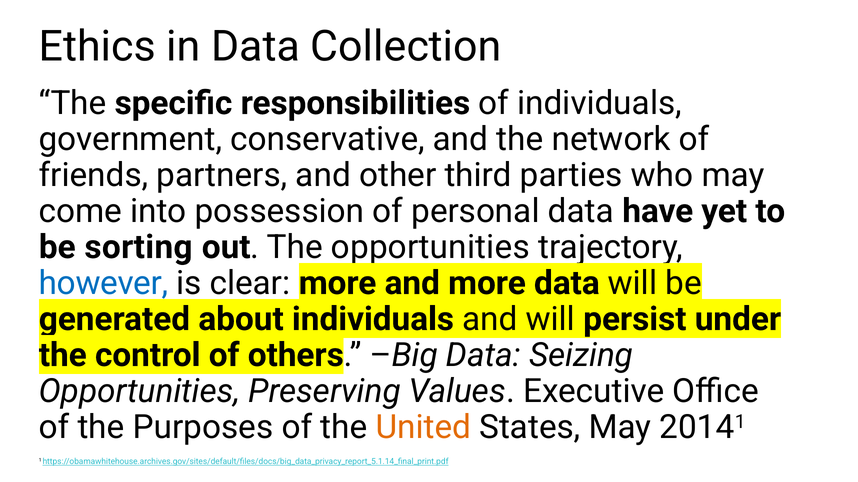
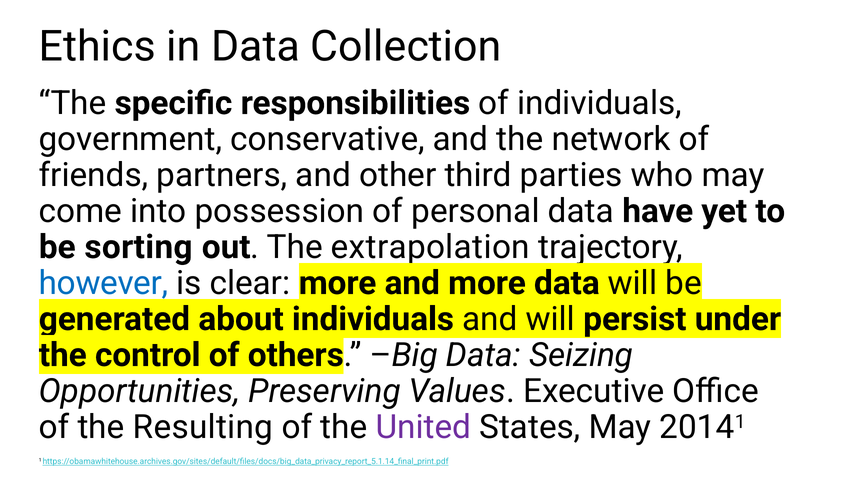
The opportunities: opportunities -> extrapolation (430, 247)
Purposes: Purposes -> Resulting (203, 428)
United colour: orange -> purple (423, 428)
